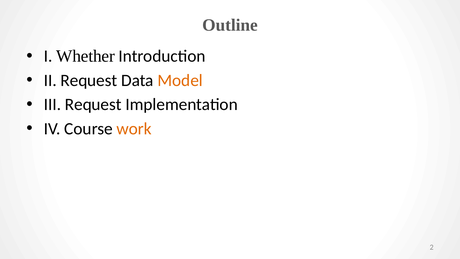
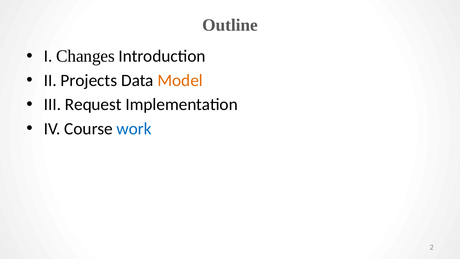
Whether: Whether -> Changes (86, 56)
II Request: Request -> Projects (89, 80)
work colour: orange -> blue (134, 129)
